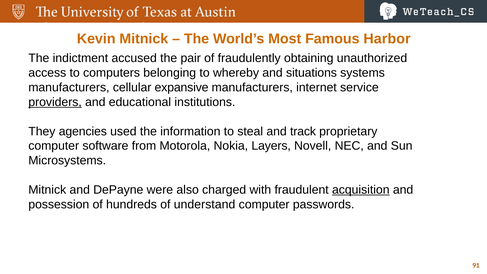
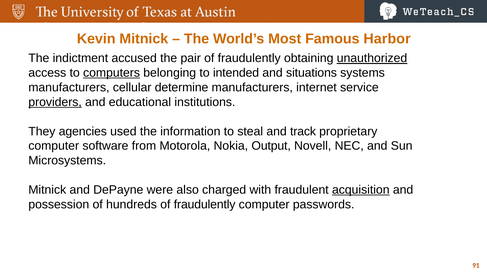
unauthorized underline: none -> present (372, 58)
computers underline: none -> present (112, 73)
whereby: whereby -> intended (236, 73)
expansive: expansive -> determine (182, 87)
Layers: Layers -> Output (271, 146)
hundreds of understand: understand -> fraudulently (205, 204)
